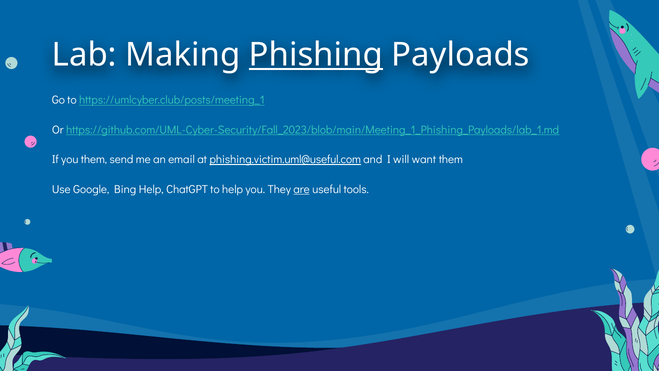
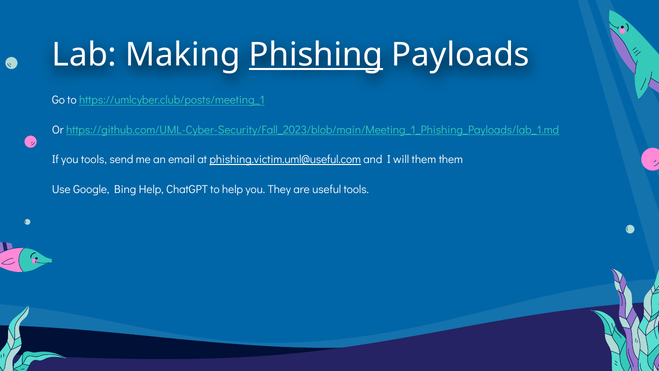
you them: them -> tools (94, 159)
will want: want -> them (424, 159)
are underline: present -> none (302, 189)
